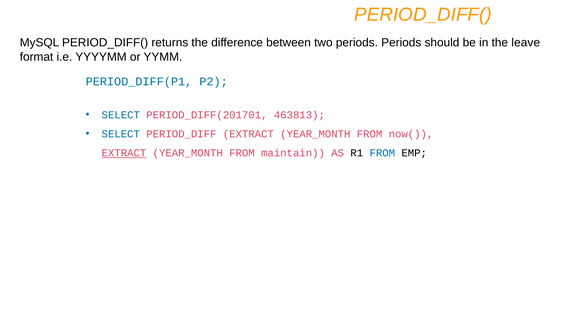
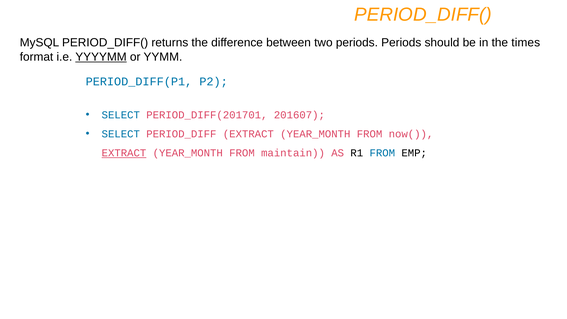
leave: leave -> times (526, 43)
YYYYMM underline: none -> present (101, 57)
463813: 463813 -> 201607 (299, 115)
